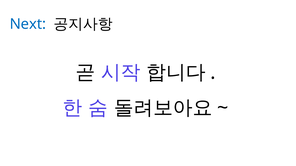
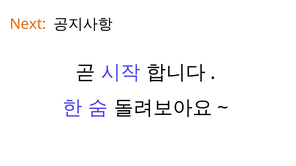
Next colour: blue -> orange (28, 24)
